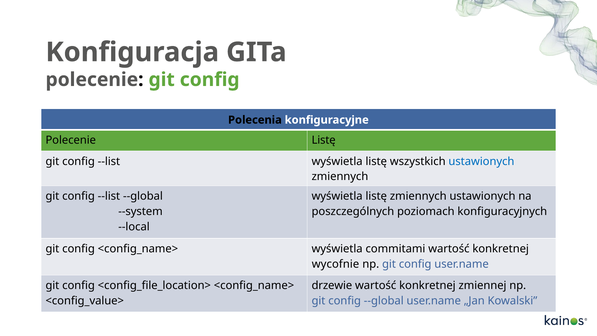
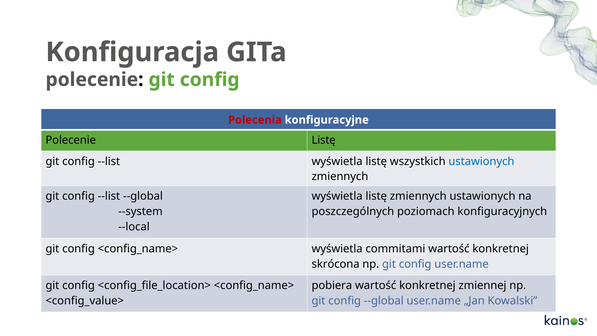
Polecenia colour: black -> red (255, 120)
wycofnie: wycofnie -> skrócona (336, 264)
drzewie: drzewie -> pobiera (332, 285)
